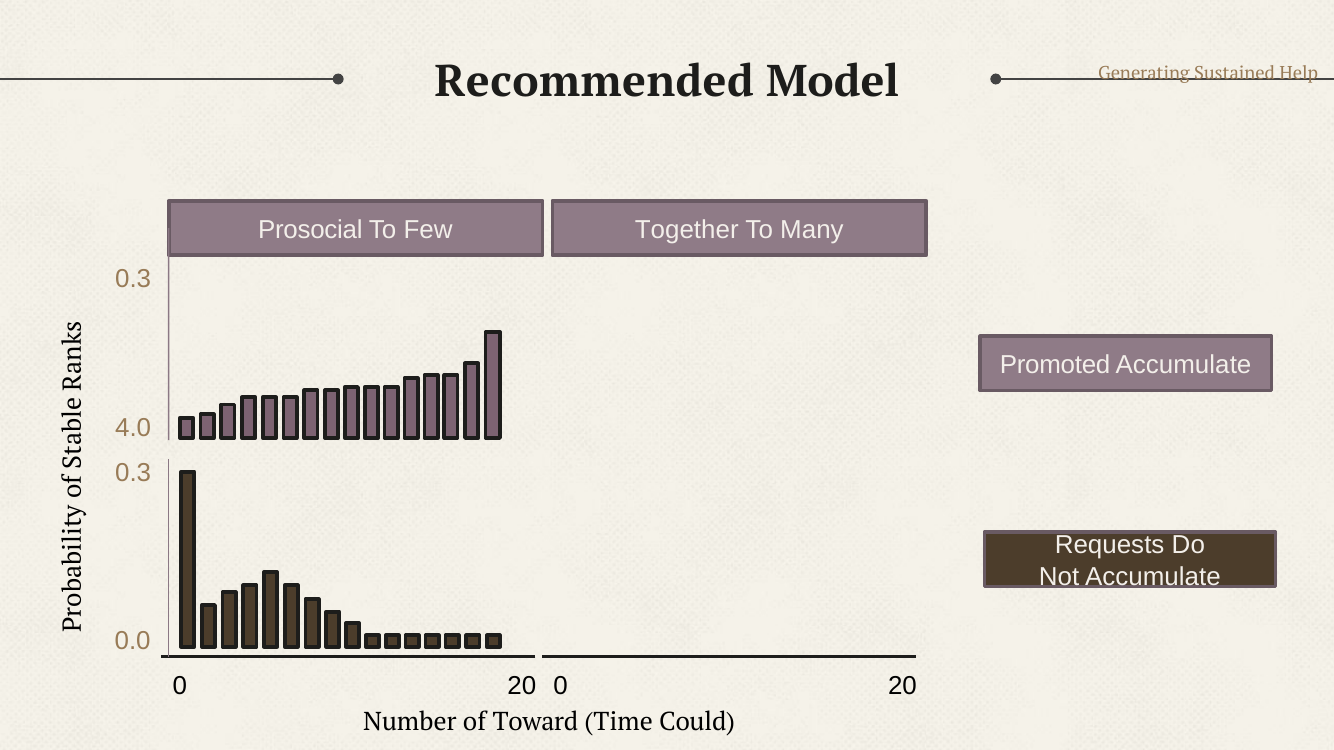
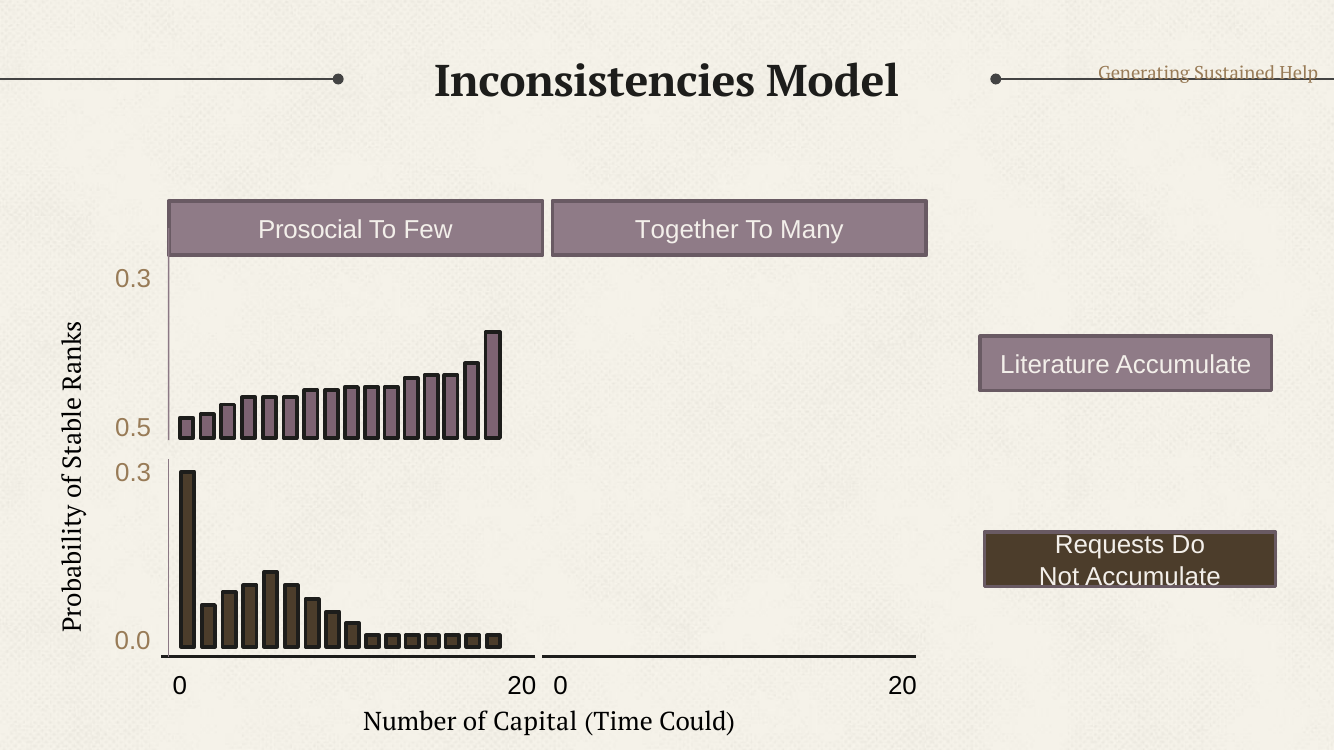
Recommended: Recommended -> Inconsistencies (595, 82)
Promoted: Promoted -> Literature (1055, 365)
4.0: 4.0 -> 0.5 (133, 429)
Toward: Toward -> Capital (535, 722)
